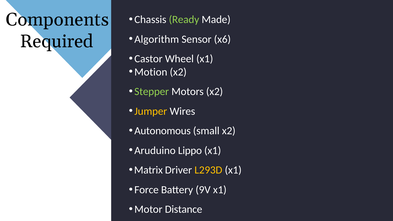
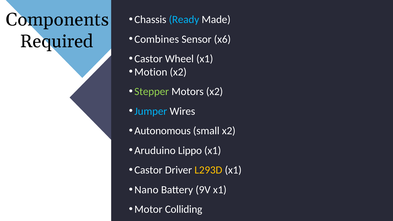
Ready colour: light green -> light blue (184, 20)
Algorithm: Algorithm -> Combines (157, 39)
Jumper colour: yellow -> light blue (151, 111)
Matrix: Matrix -> Castor (148, 170)
Force: Force -> Nano (146, 190)
Distance: Distance -> Colliding (184, 209)
